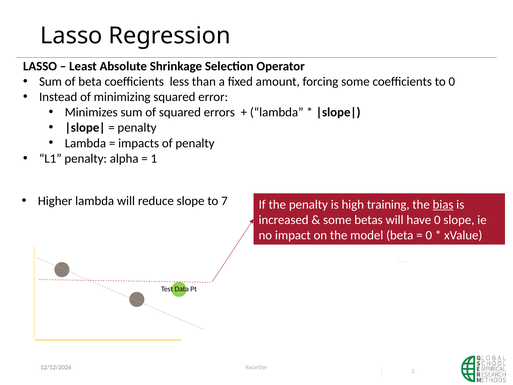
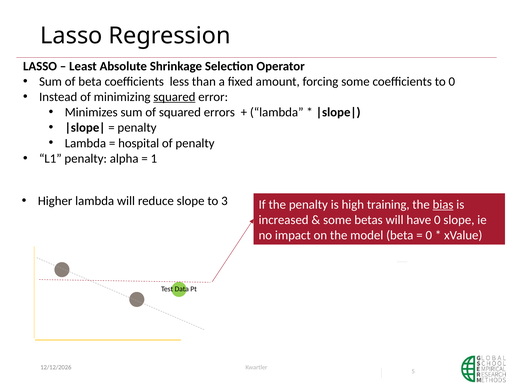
squared underline: none -> present (174, 97)
impacts: impacts -> hospital (139, 143)
7: 7 -> 3 (224, 201)
